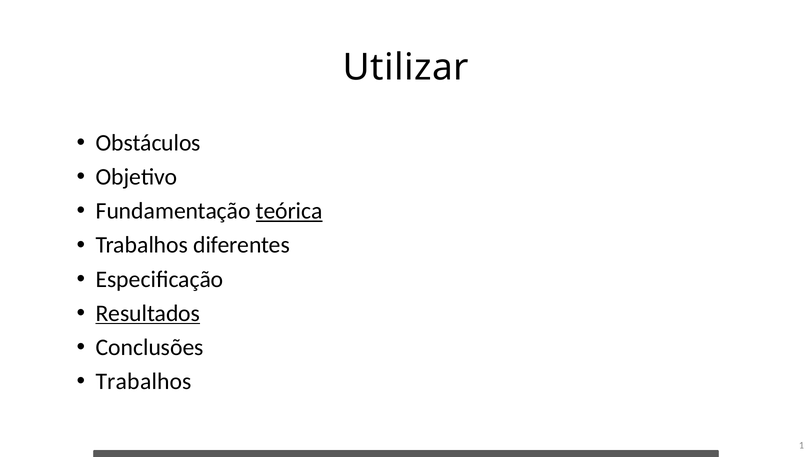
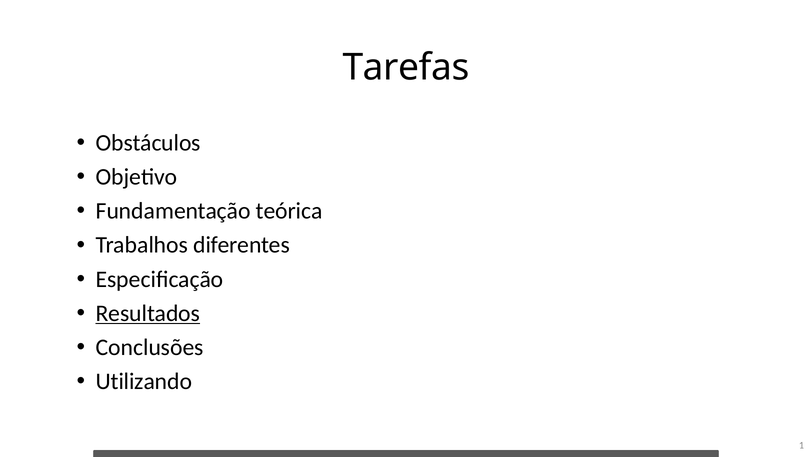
Utilizar: Utilizar -> Tarefas (406, 67)
teórica underline: present -> none (289, 211)
Trabalhos: Trabalhos -> Utilizando (144, 381)
